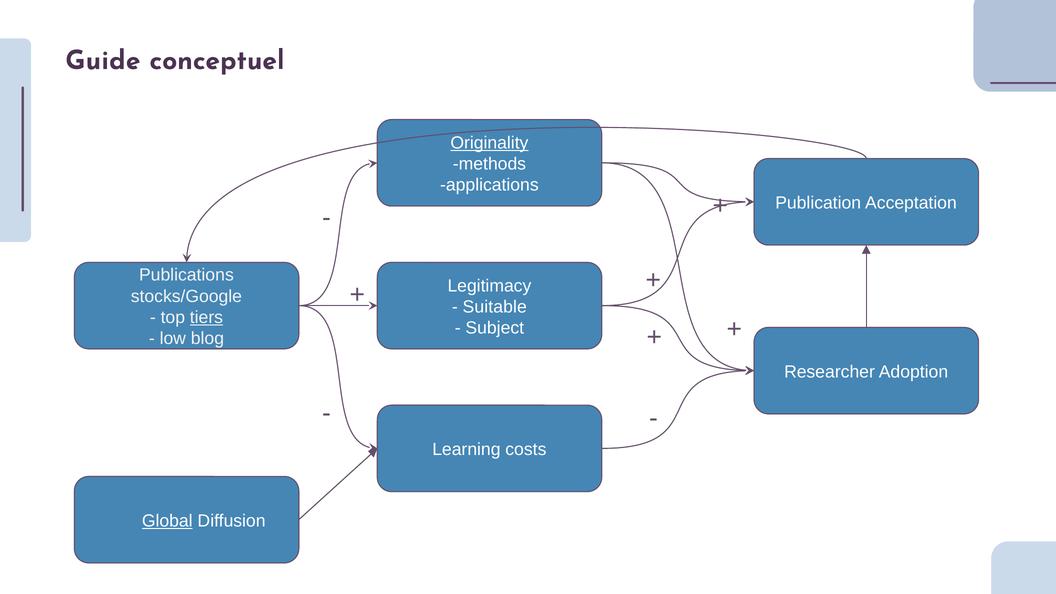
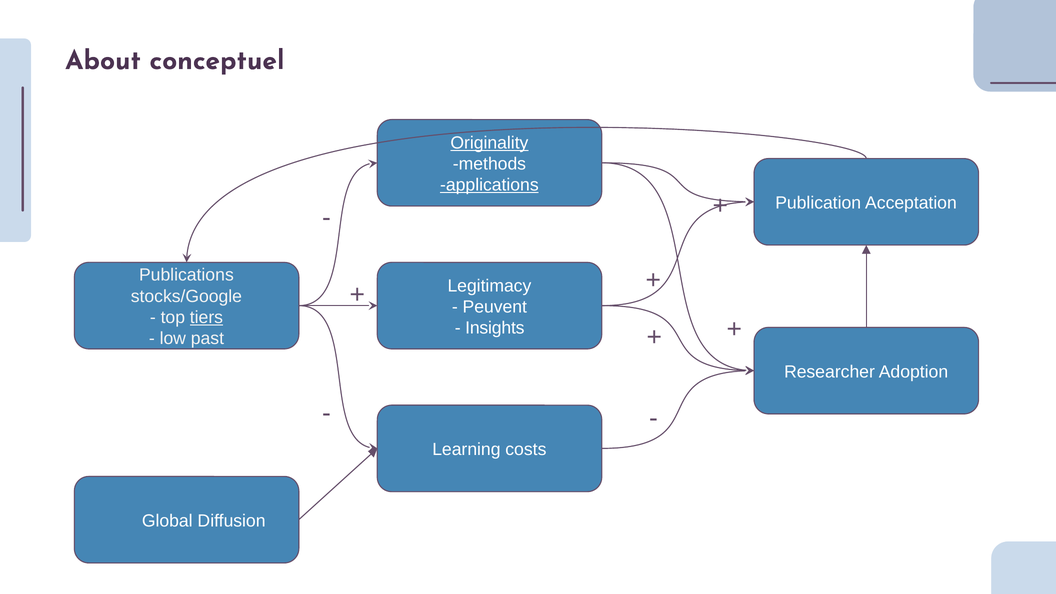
Guide: Guide -> About (103, 60)
applications underline: none -> present (489, 185)
Suitable: Suitable -> Peuvent (495, 307)
Subject: Subject -> Insights (495, 328)
blog: blog -> past (207, 339)
Global underline: present -> none (167, 521)
